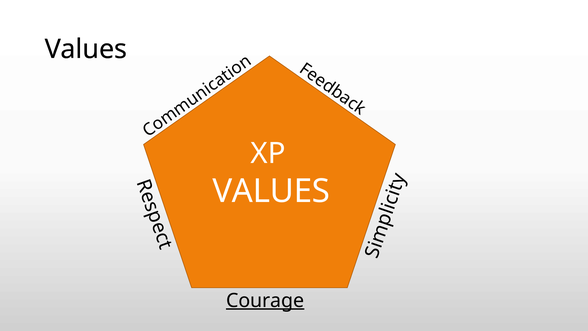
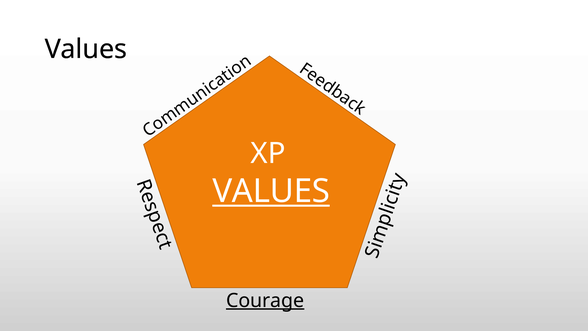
VALUES underline: none -> present (271, 191)
